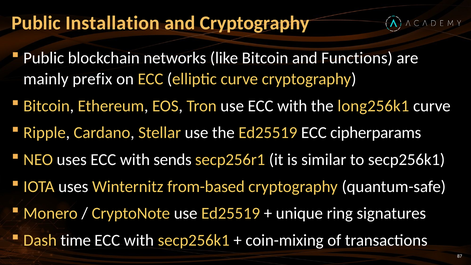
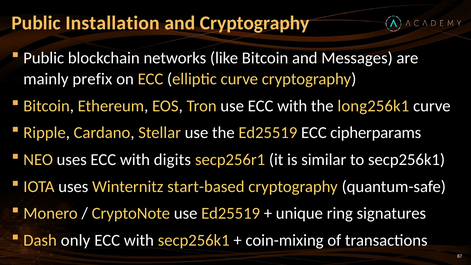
Functions: Functions -> Messages (357, 58)
sends: sends -> digits (172, 160)
from-based: from-based -> start-based (206, 187)
time: time -> only (76, 240)
